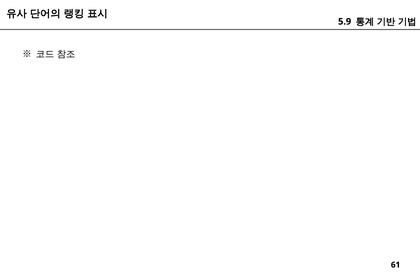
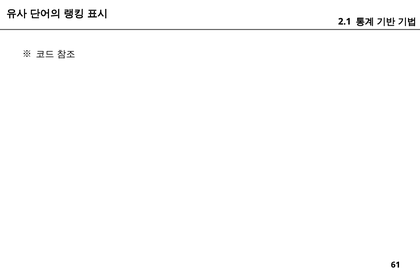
5.9: 5.9 -> 2.1 (345, 22)
